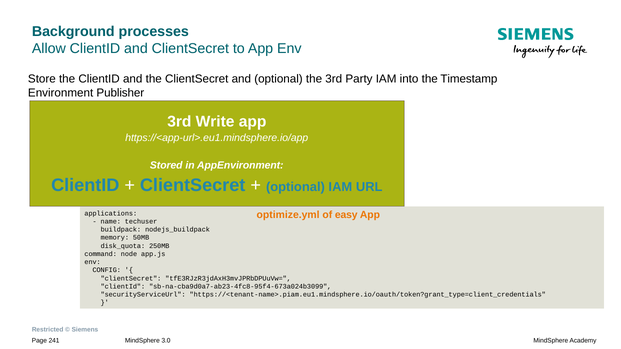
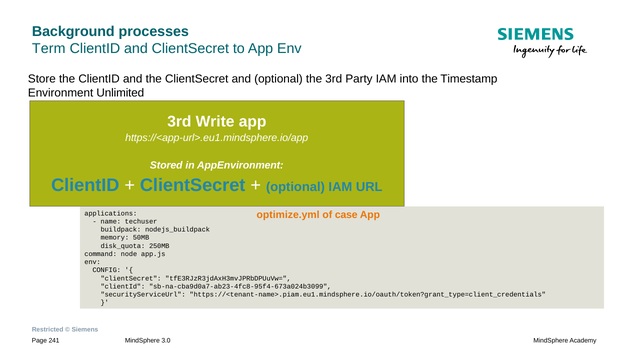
Allow: Allow -> Term (49, 49)
Publisher: Publisher -> Unlimited (120, 93)
easy: easy -> case (346, 215)
